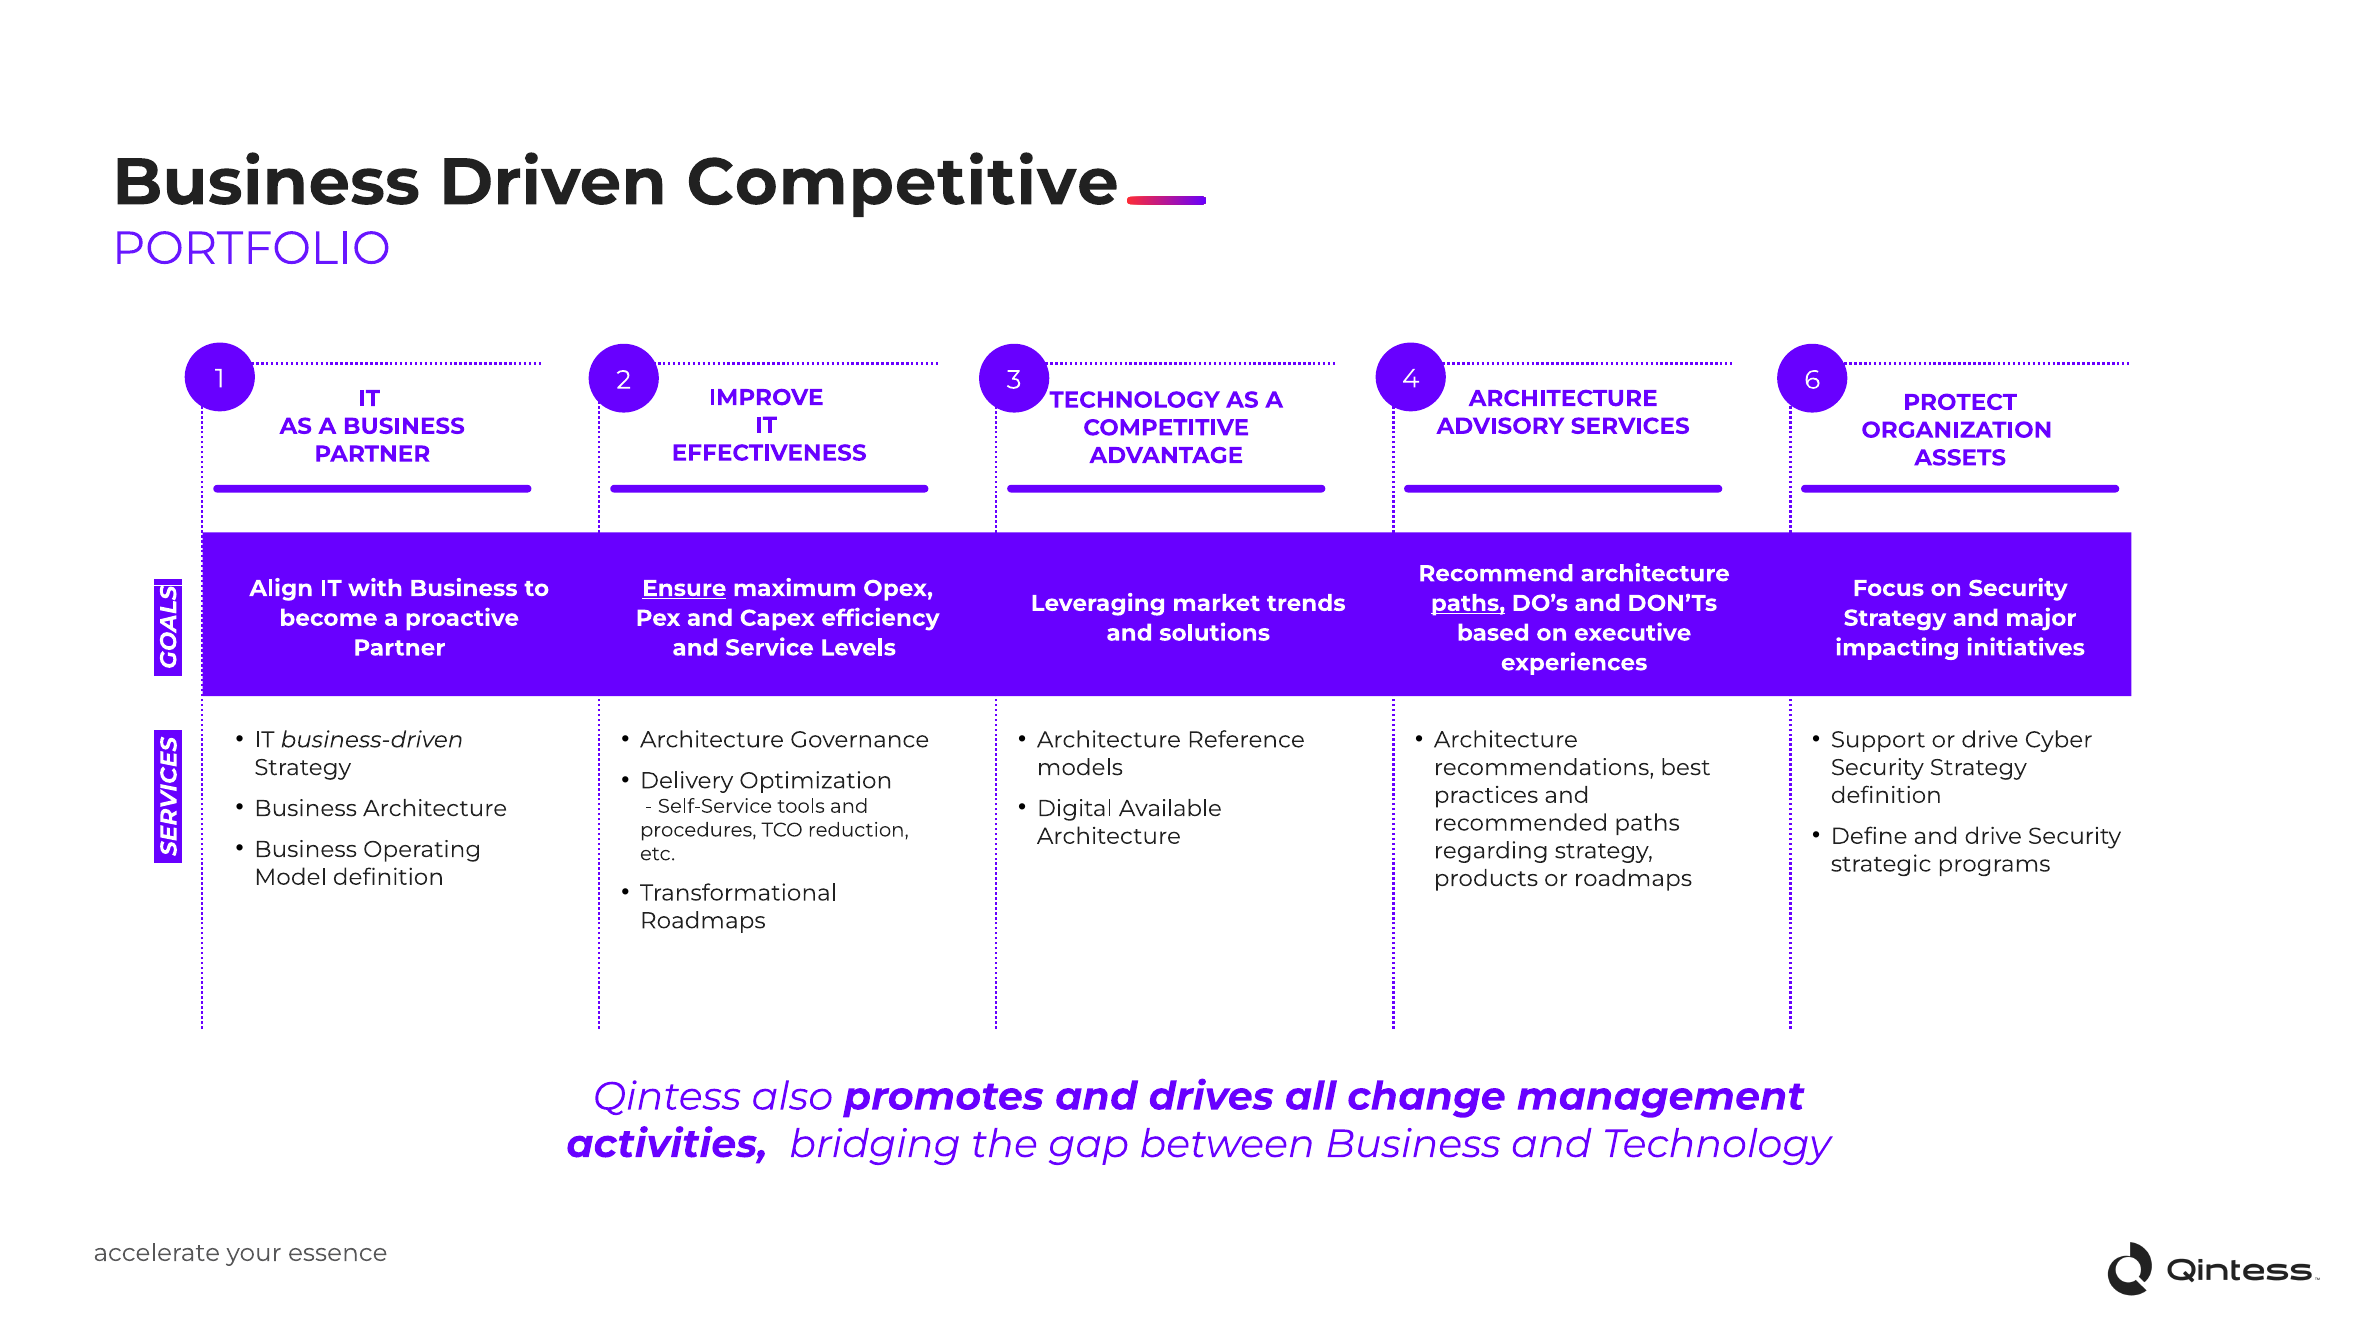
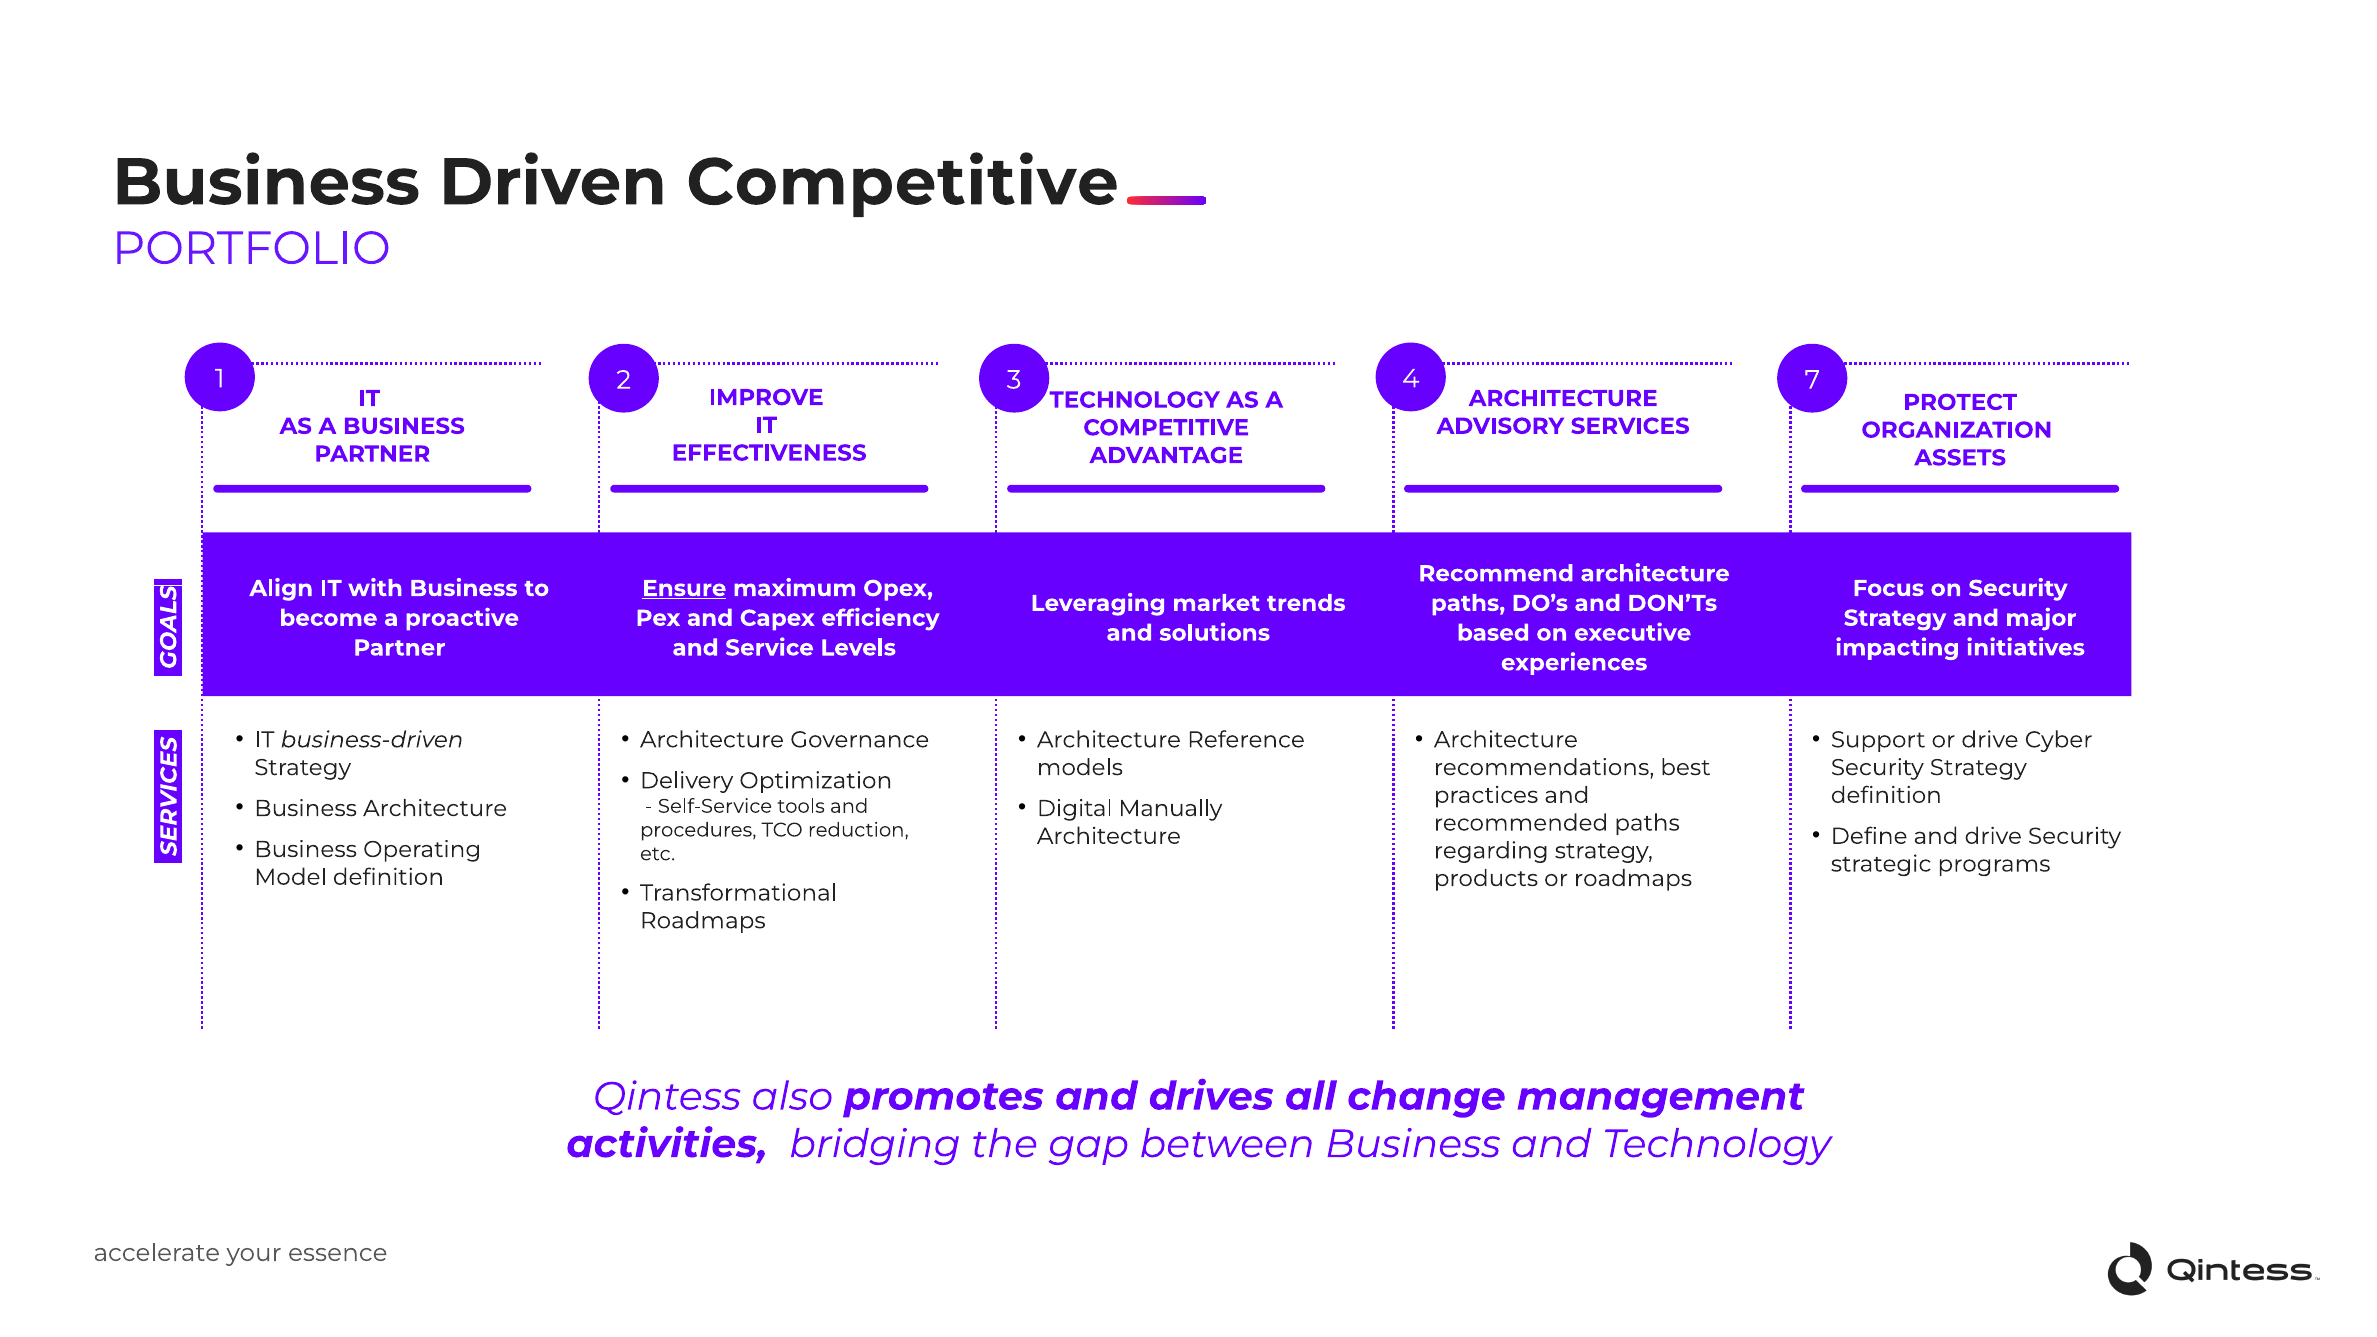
6: 6 -> 7 (1812, 380)
paths underline: present -> none (1468, 603)
Available: Available -> Manually (1170, 809)
